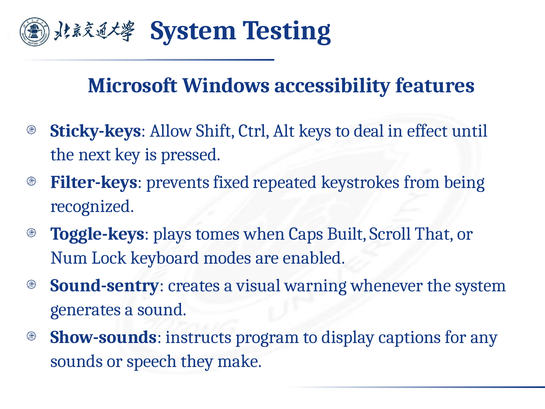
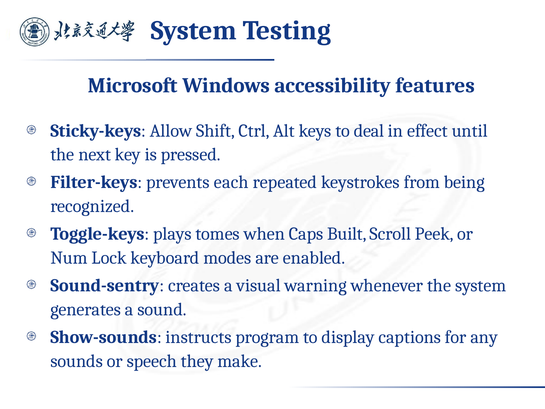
fixed: fixed -> each (231, 182)
That: That -> Peek (434, 234)
